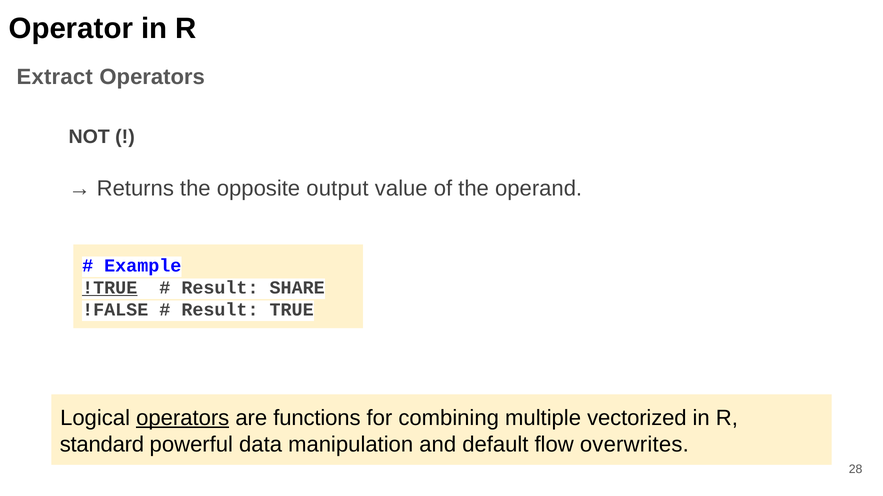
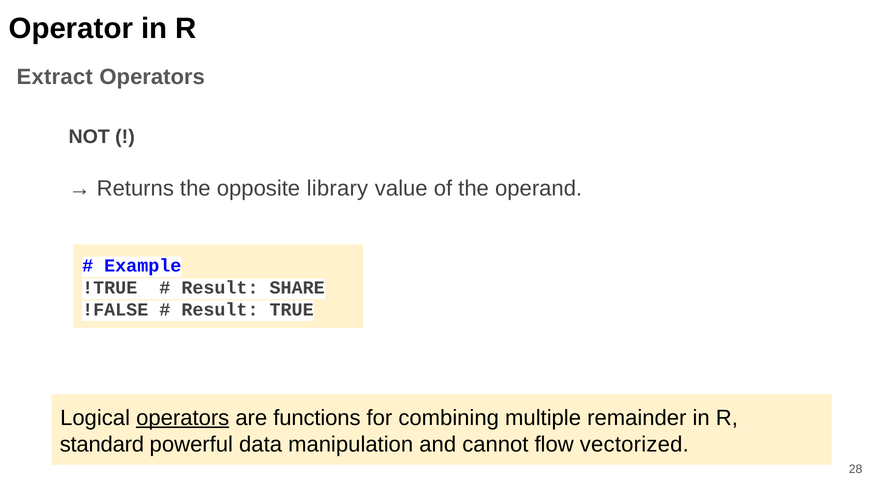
output: output -> library (337, 189)
!TRUE underline: present -> none (110, 288)
vectorized: vectorized -> remainder (637, 419)
default: default -> cannot (495, 445)
overwrites: overwrites -> vectorized (634, 445)
